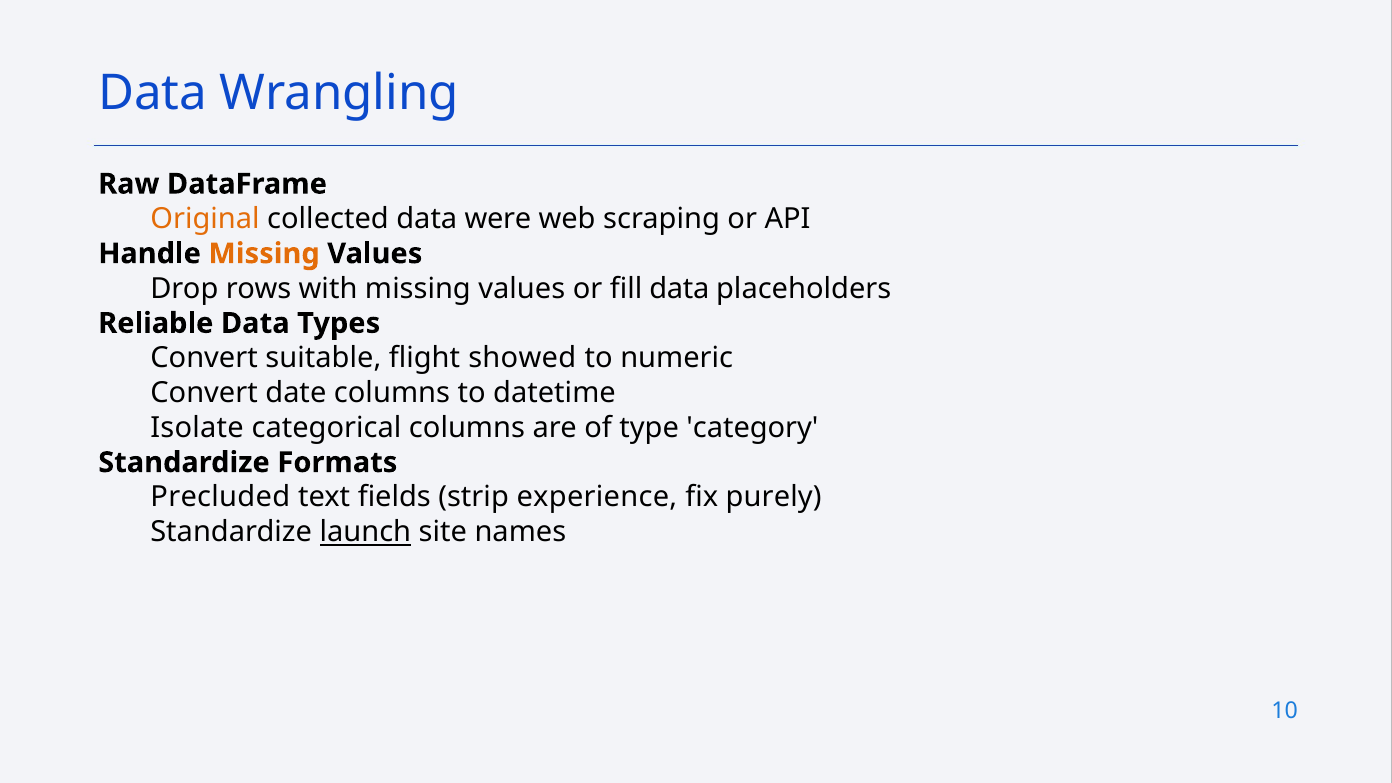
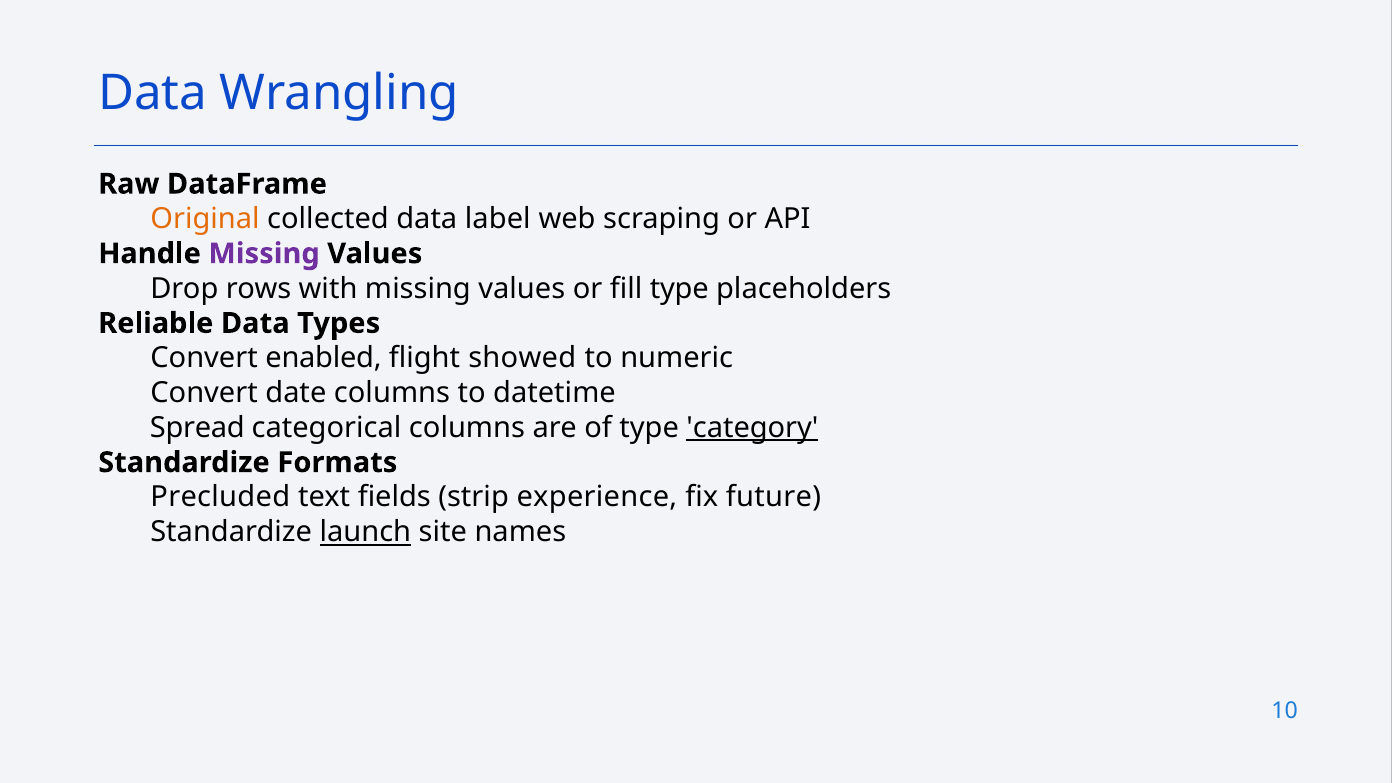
were: were -> label (498, 219)
Missing colour: orange -> purple (264, 254)
fill data: data -> type (679, 288)
suitable: suitable -> enabled (323, 358)
Isolate: Isolate -> Spread (197, 428)
category underline: none -> present (752, 428)
purely: purely -> future (773, 497)
